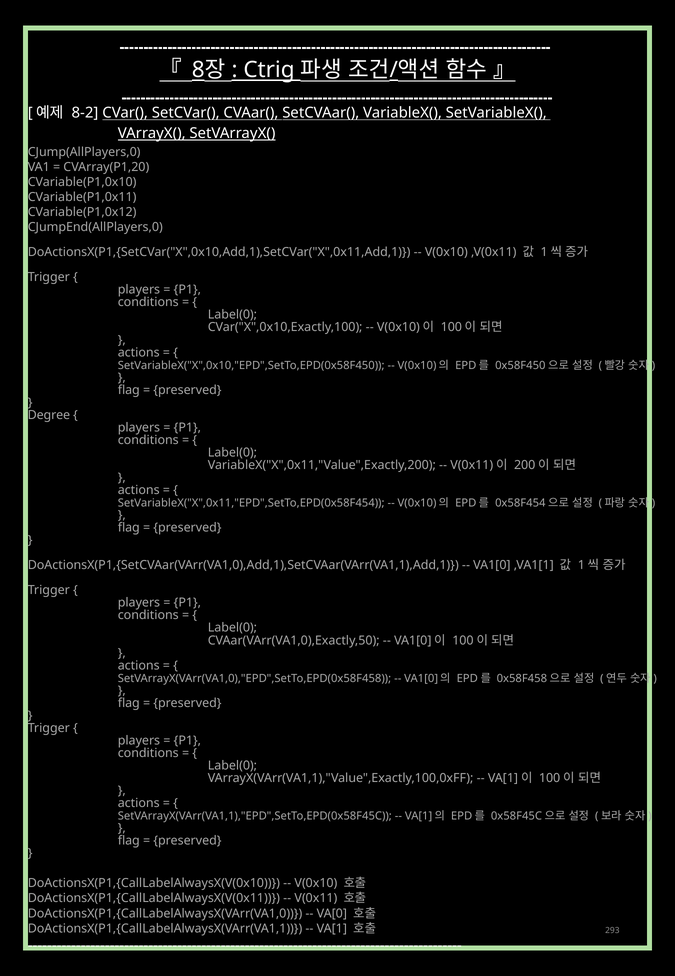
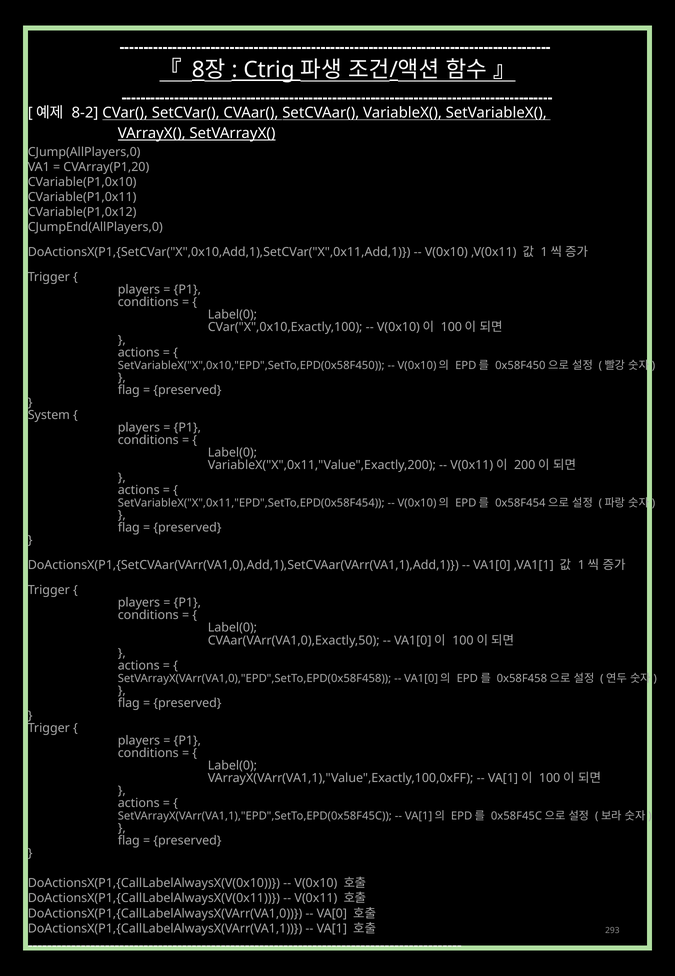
Degree: Degree -> System (49, 415)
